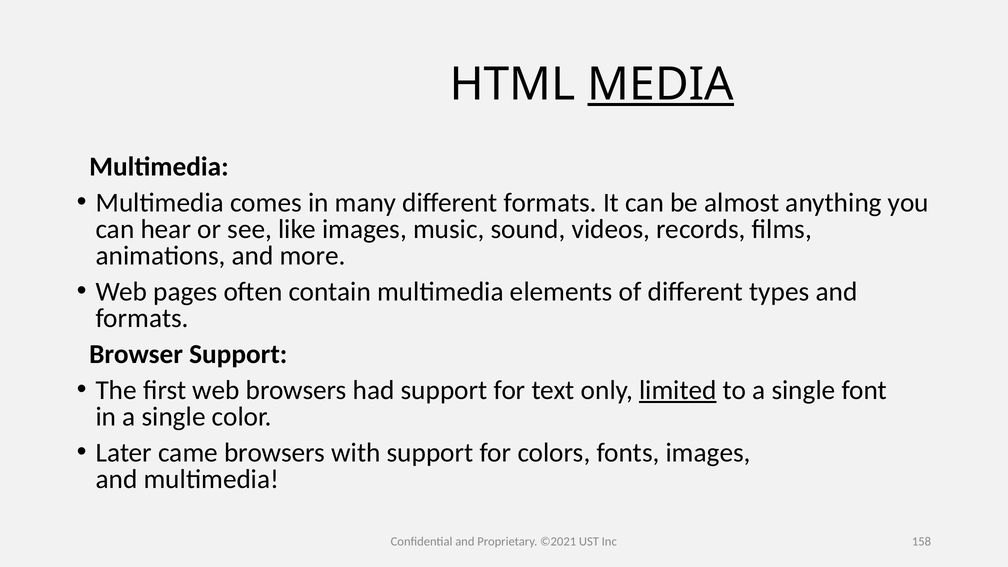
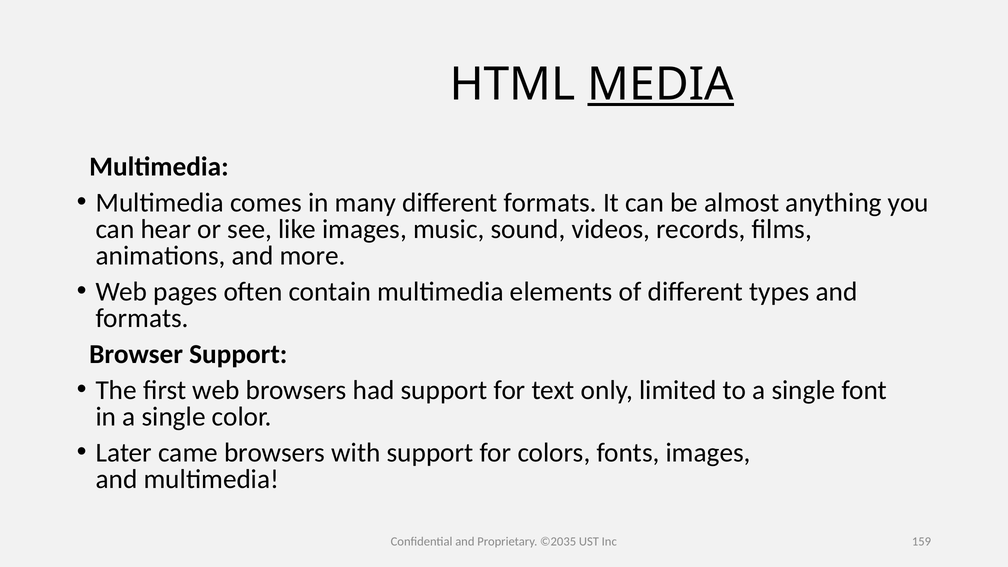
limited underline: present -> none (678, 390)
©2021: ©2021 -> ©2035 (558, 541)
158: 158 -> 159 (922, 541)
